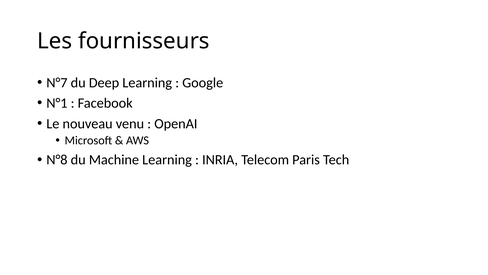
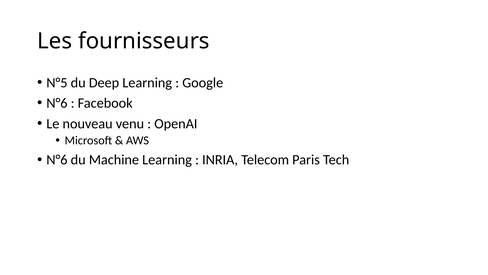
N°7: N°7 -> N°5 (57, 83)
N°1: N°1 -> N°6 (57, 103)
N°8: N°8 -> N°6 (57, 160)
